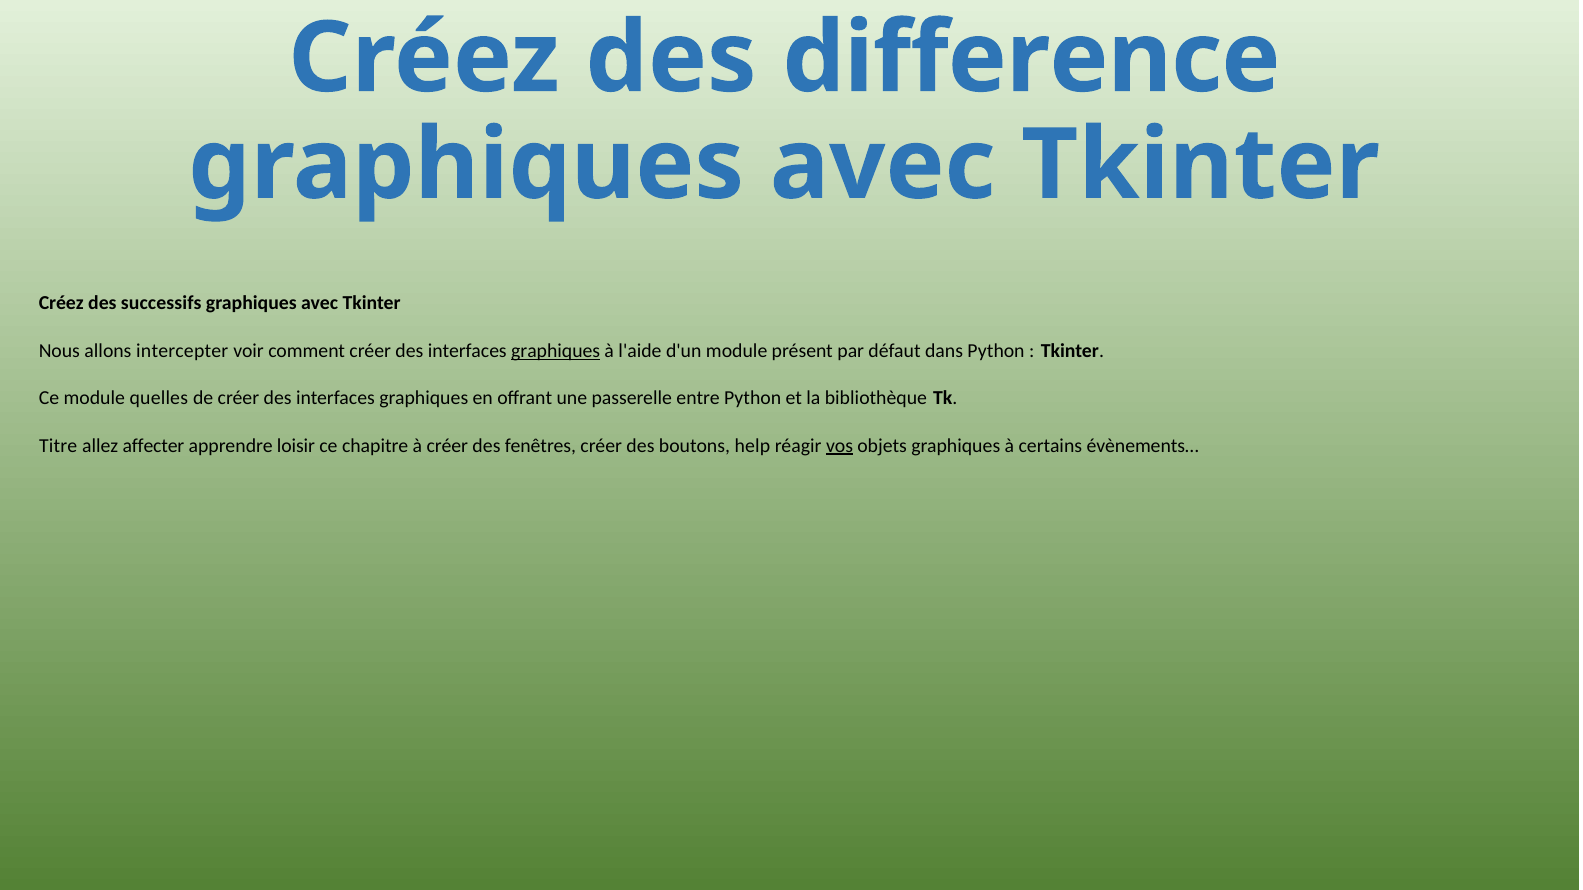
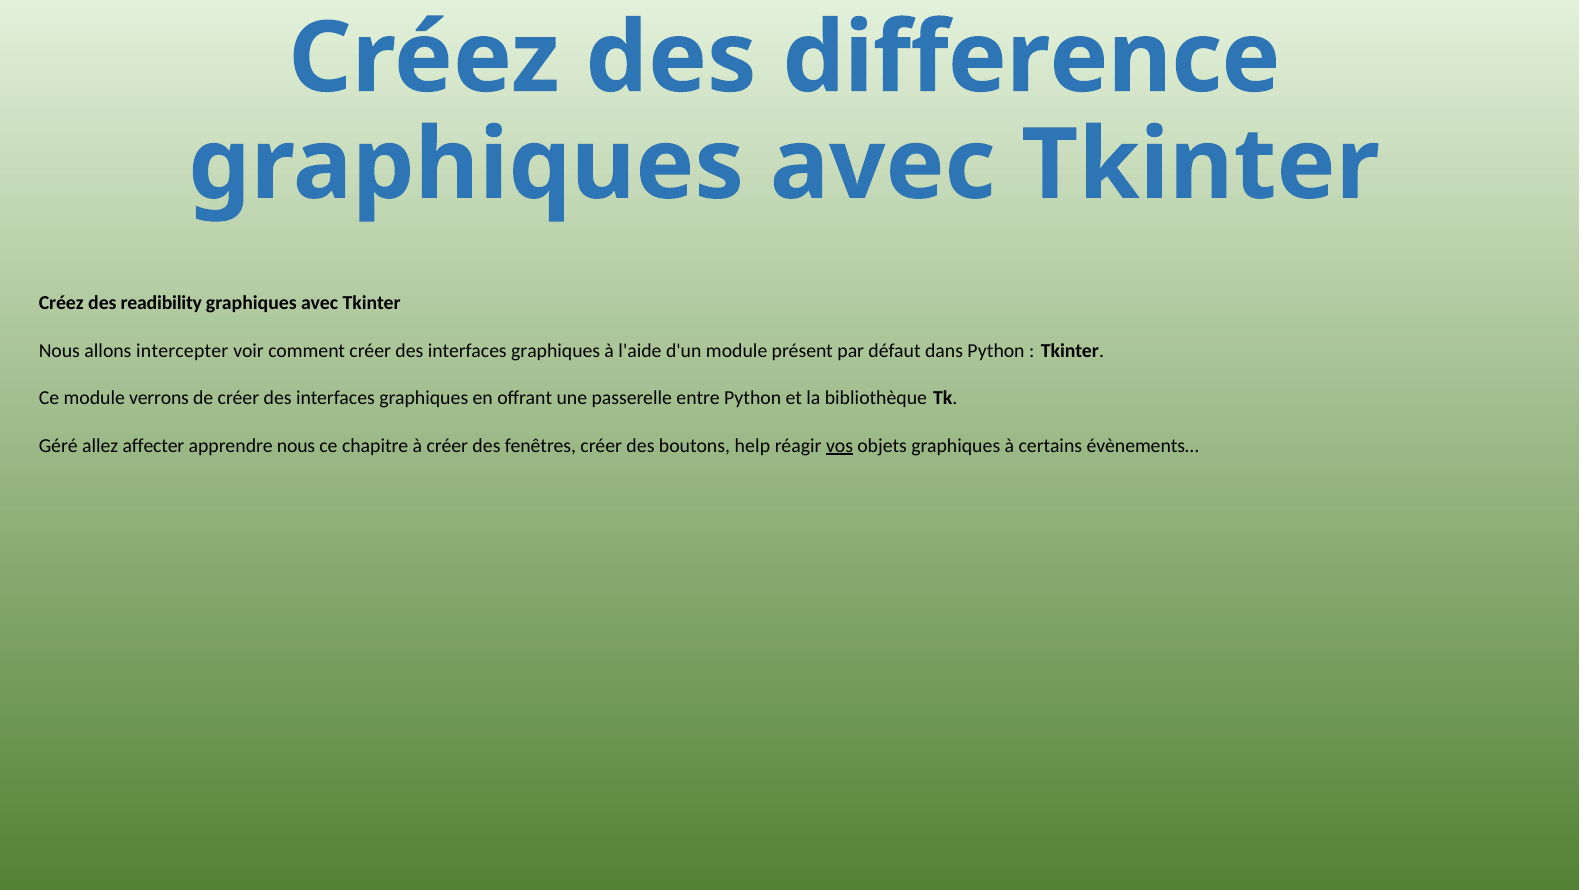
successifs: successifs -> readibility (161, 303)
graphiques underline: present -> none (556, 351)
quelles: quelles -> verrons (159, 398)
Titre: Titre -> Géré (58, 446)
apprendre loisir: loisir -> nous (296, 446)
